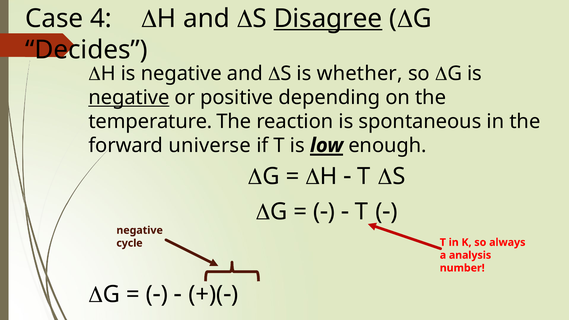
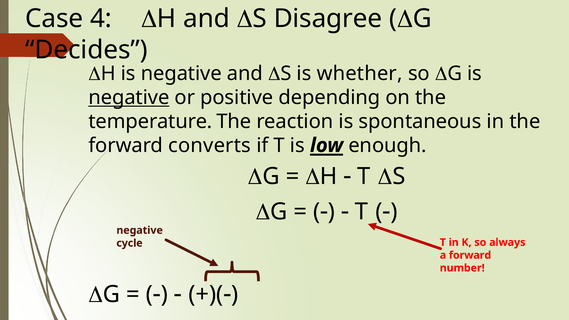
Disagree underline: present -> none (328, 18)
universe: universe -> converts (210, 145)
a analysis: analysis -> forward (470, 255)
